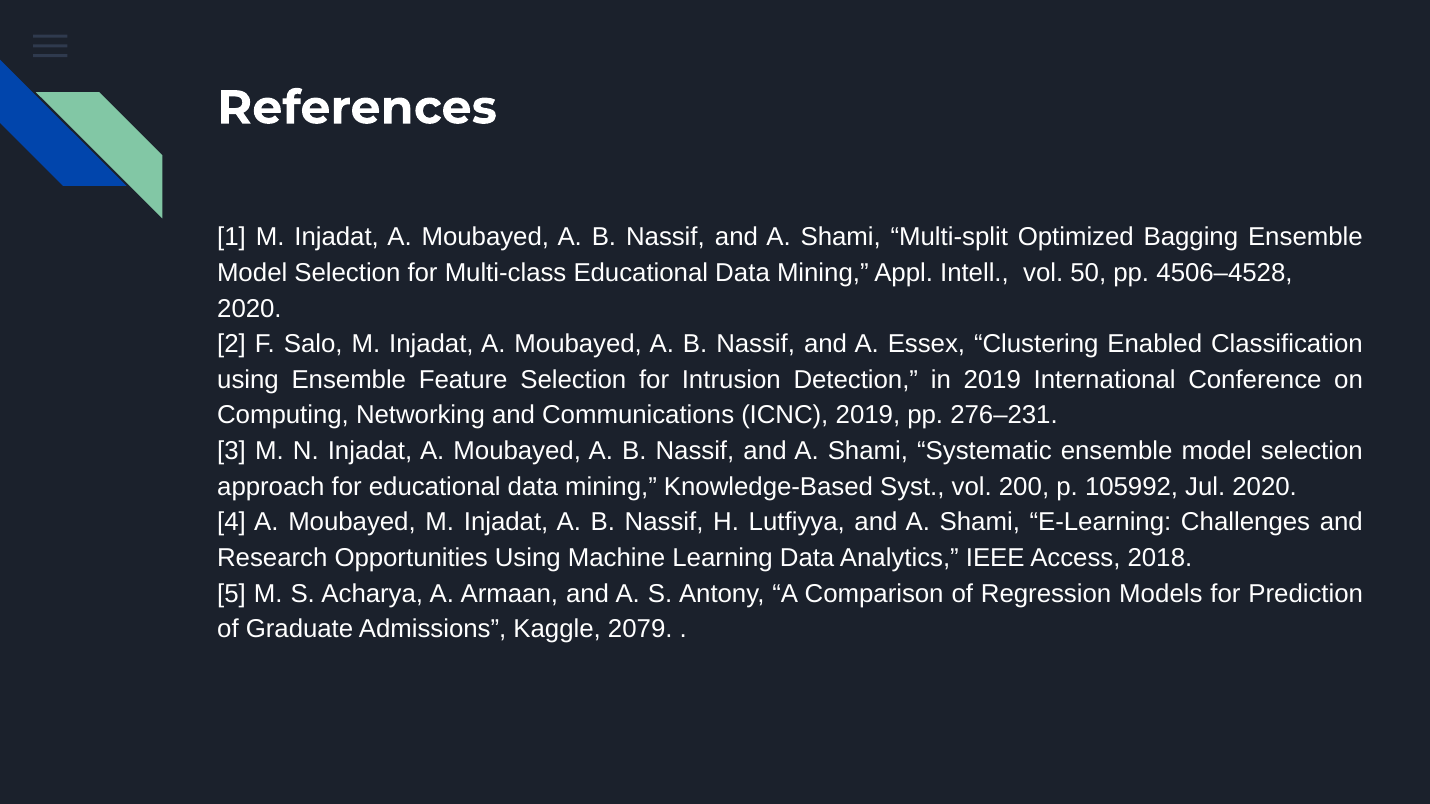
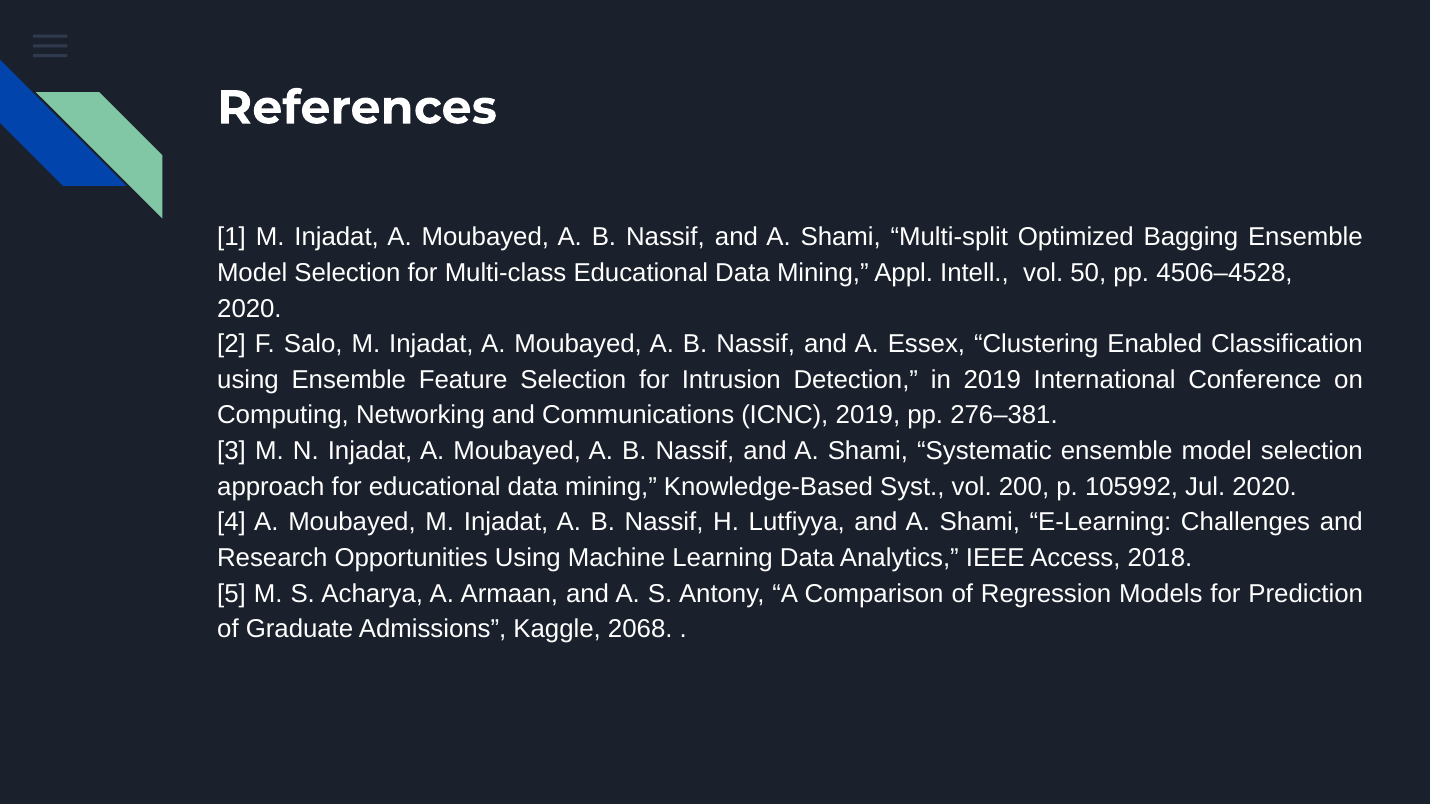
276–231: 276–231 -> 276–381 (1004, 416)
2079: 2079 -> 2068 (640, 629)
